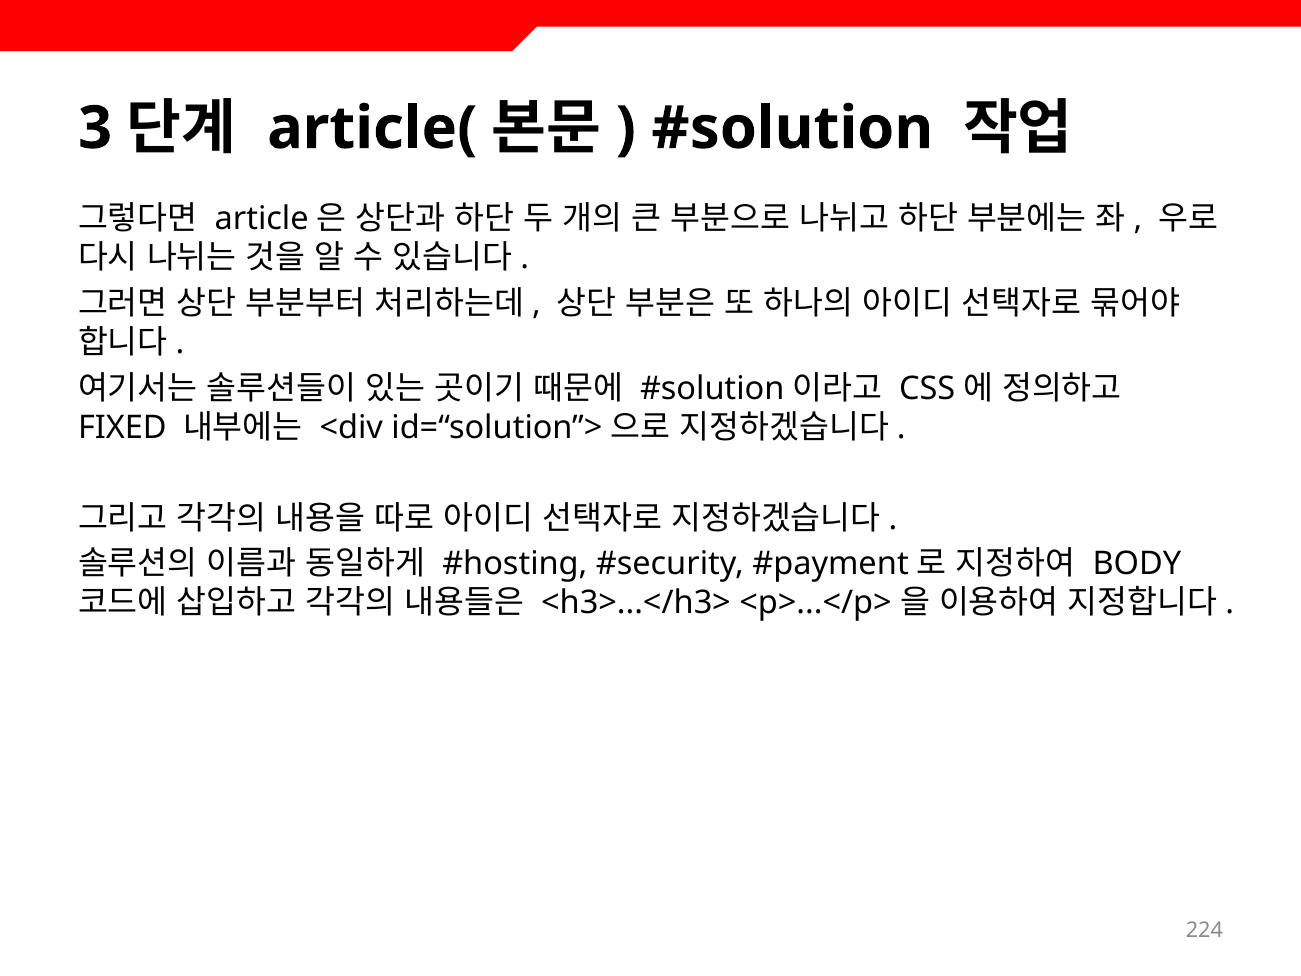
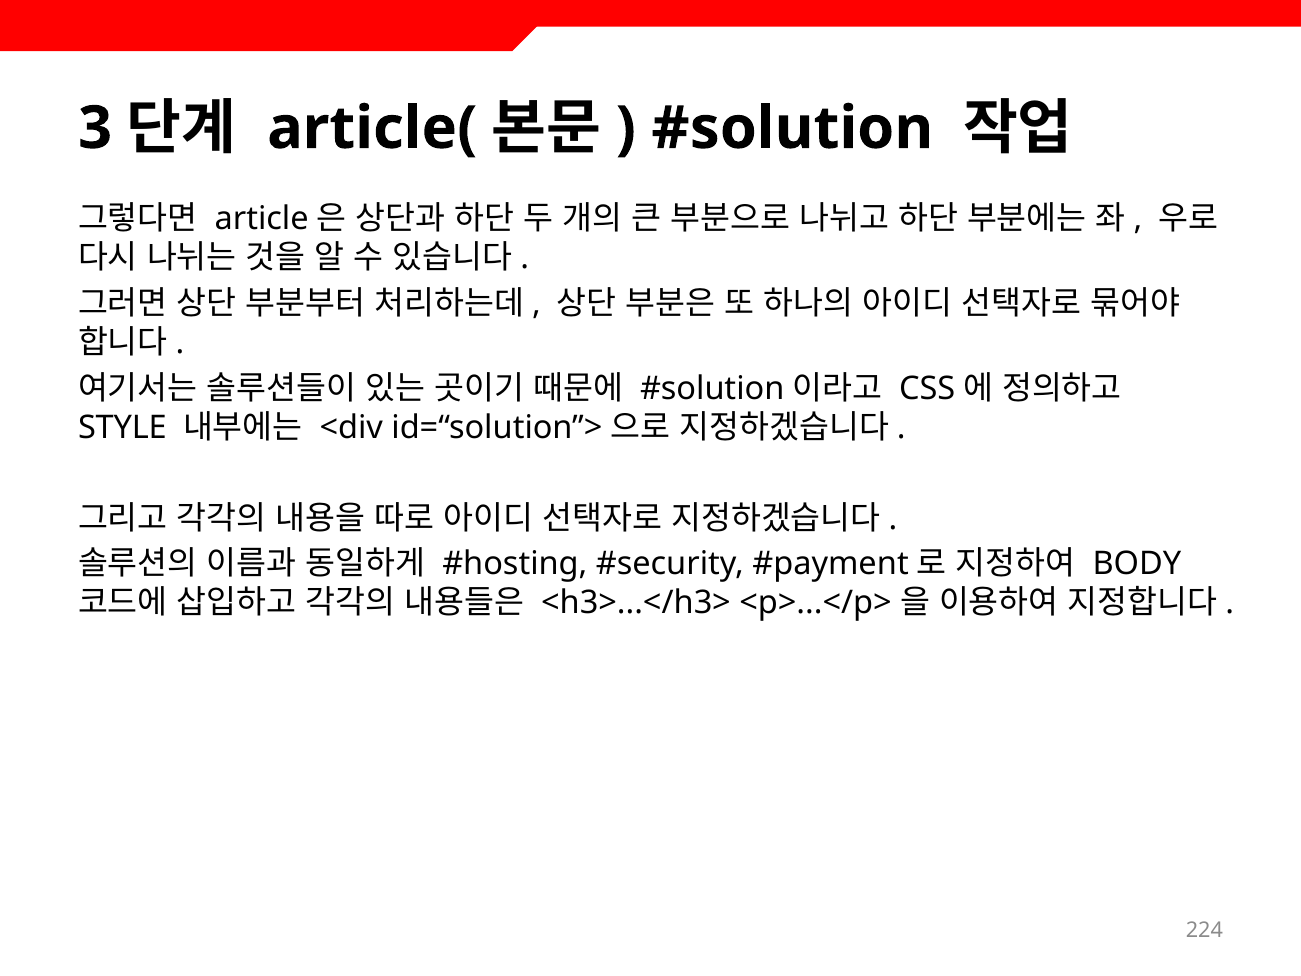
FIXED: FIXED -> STYLE (122, 427)
